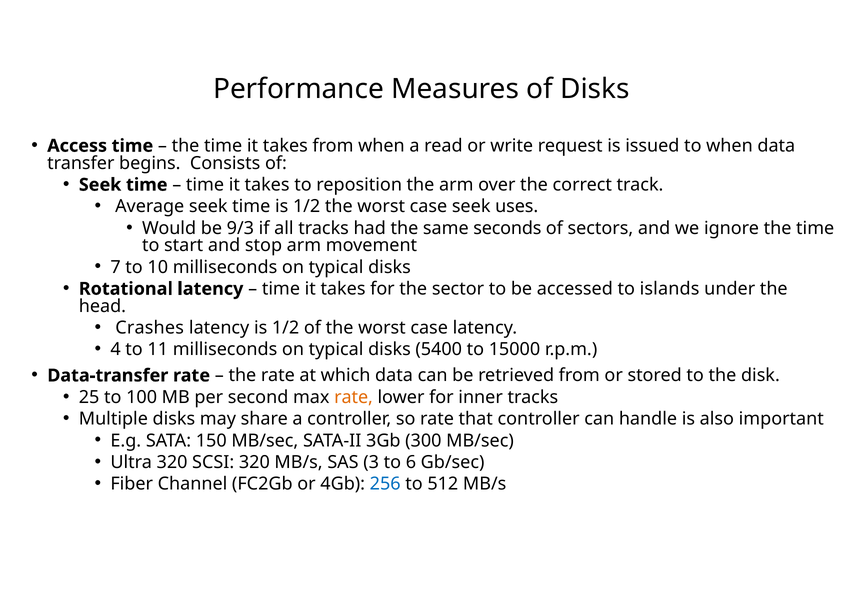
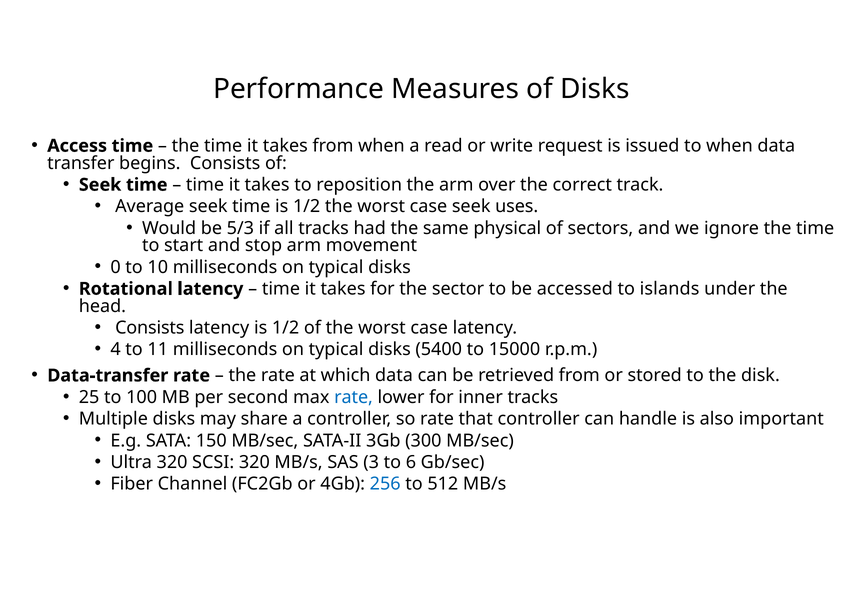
9/3: 9/3 -> 5/3 (240, 228)
seconds: seconds -> physical (507, 228)
7: 7 -> 0 (116, 267)
Crashes: Crashes -> Consists (150, 328)
rate colour: orange -> blue (354, 398)
